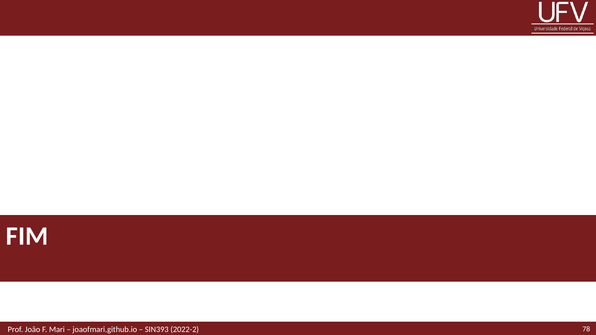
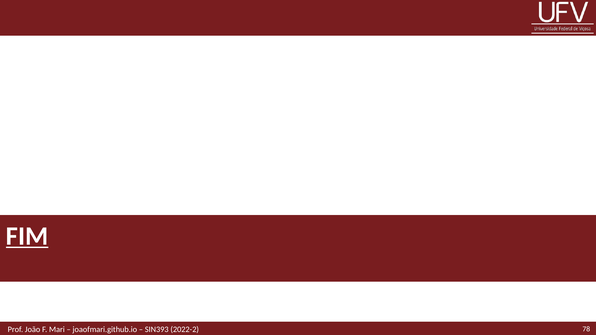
FIM underline: none -> present (27, 236)
